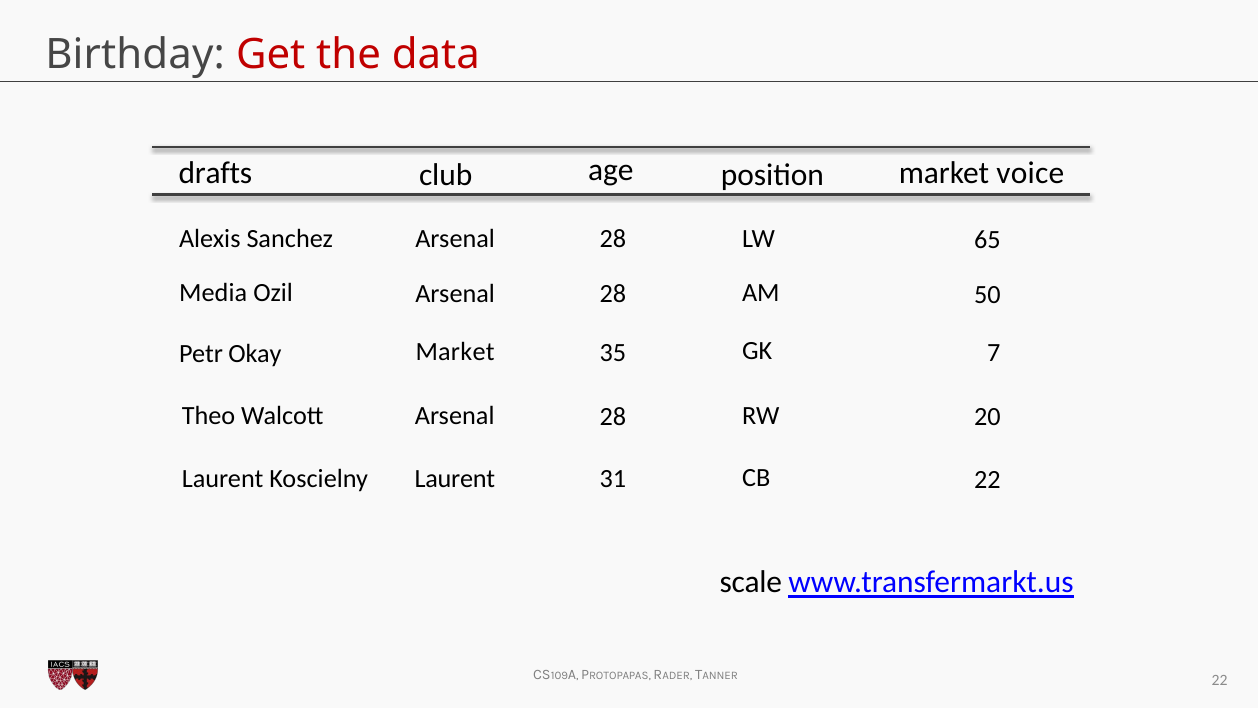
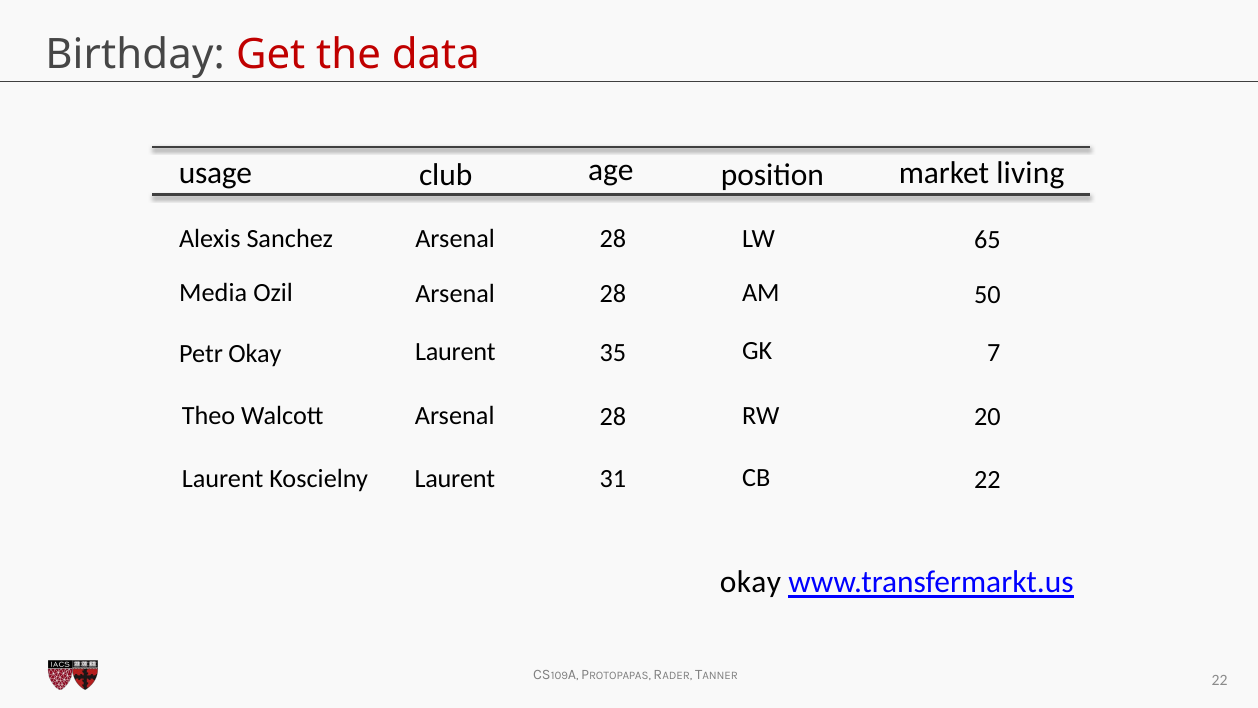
drafts: drafts -> usage (215, 173)
voice: voice -> living (1030, 173)
Market: Market -> Laurent (455, 351)
scale: scale -> okay (750, 582)
